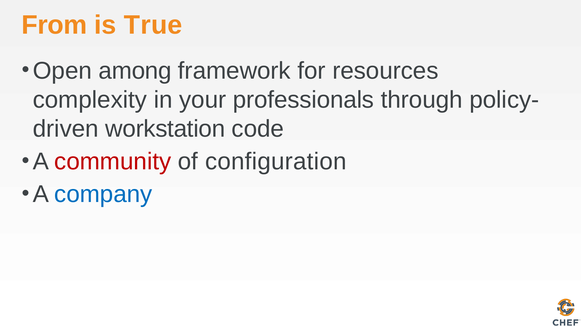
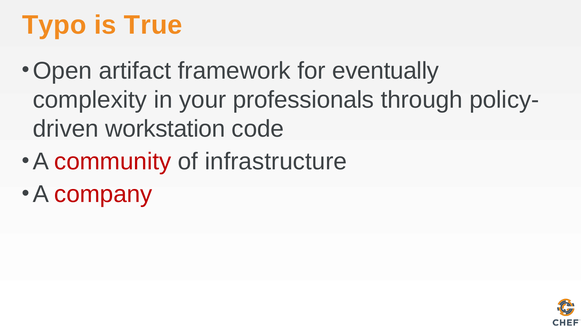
From: From -> Typo (54, 25)
among: among -> artifact (135, 71)
resources: resources -> eventually (386, 71)
configuration: configuration -> infrastructure (276, 161)
company colour: blue -> red (103, 194)
